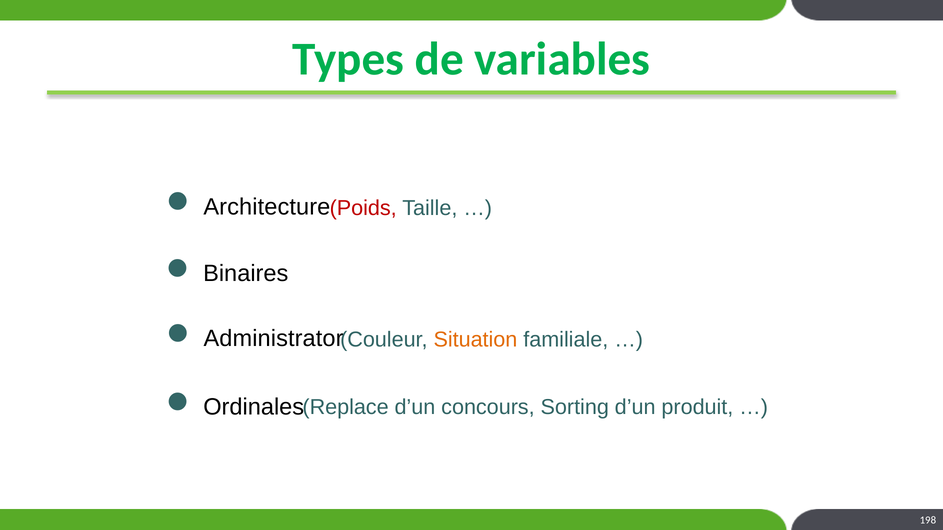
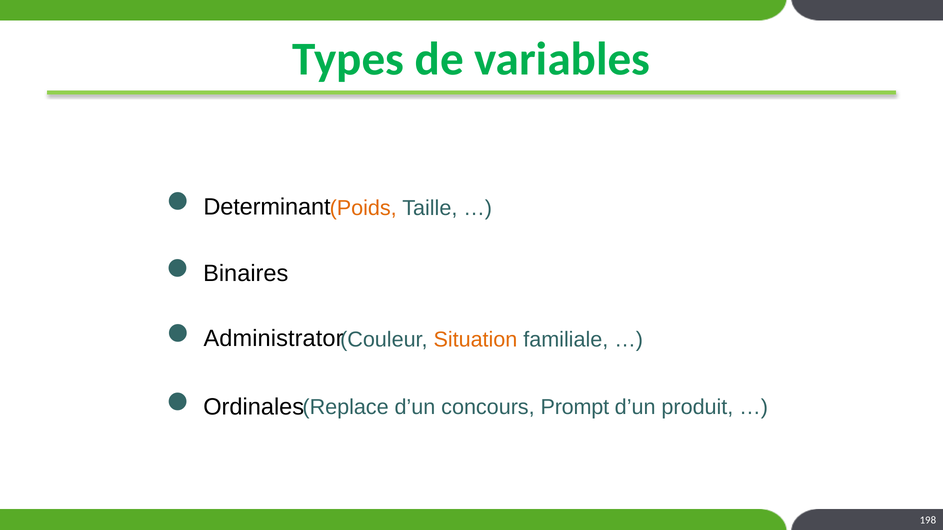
Architecture: Architecture -> Determinant (267, 207)
Poids colour: red -> orange (363, 208)
Sorting: Sorting -> Prompt (575, 407)
